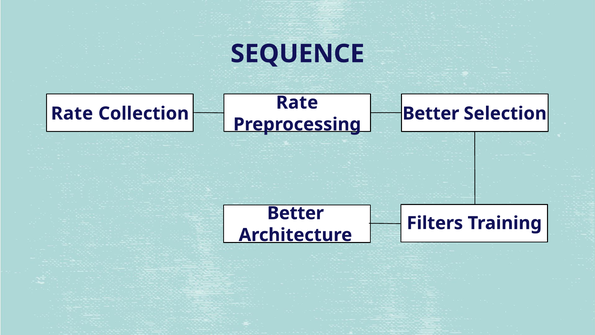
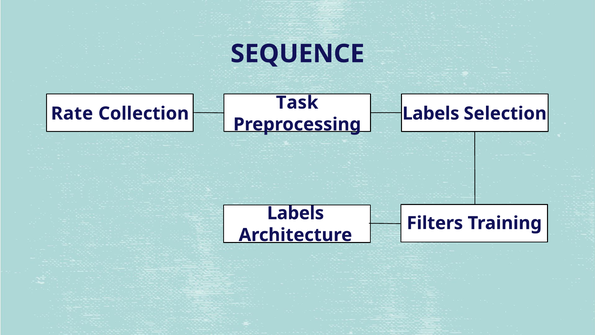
Rate: Rate -> Task (297, 102)
Better: Better -> Labels (431, 113)
Better: Better -> Labels (295, 213)
